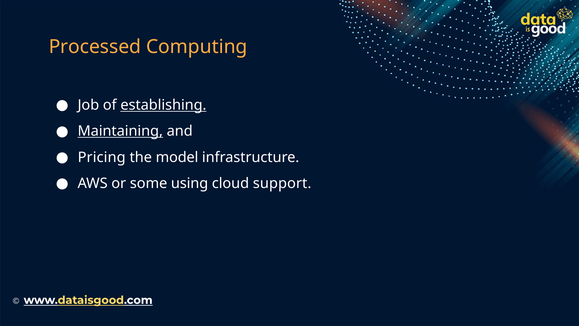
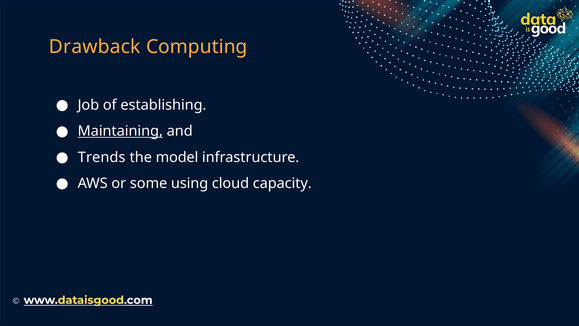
Processed: Processed -> Drawback (95, 47)
establishing underline: present -> none (163, 105)
Pricing: Pricing -> Trends (102, 157)
support: support -> capacity (282, 183)
